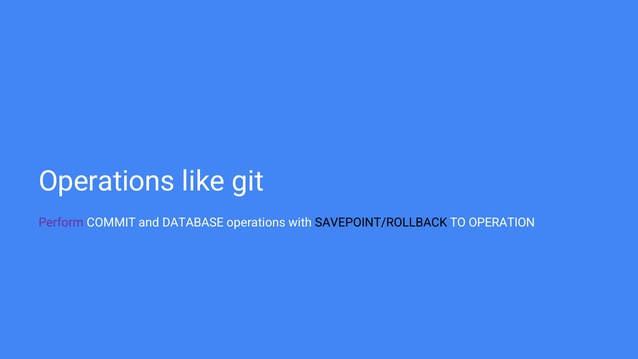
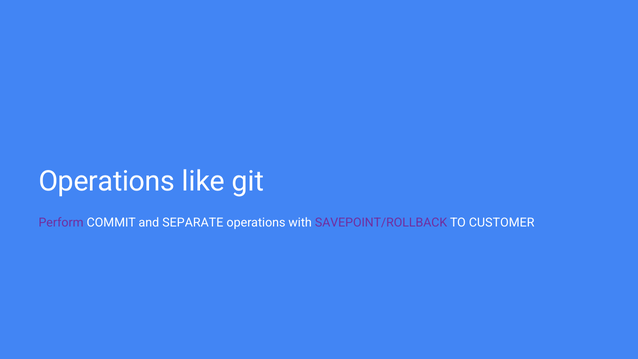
DATABASE: DATABASE -> SEPARATE (193, 222)
SAVEPOINT/ROLLBACK colour: black -> purple (381, 222)
OPERATION: OPERATION -> CUSTOMER (502, 222)
